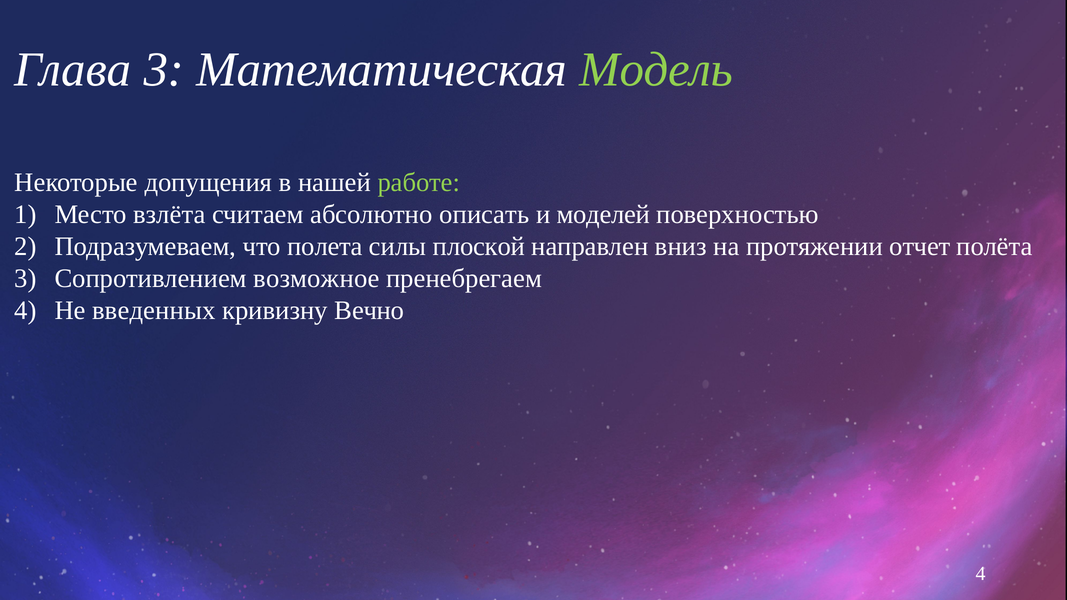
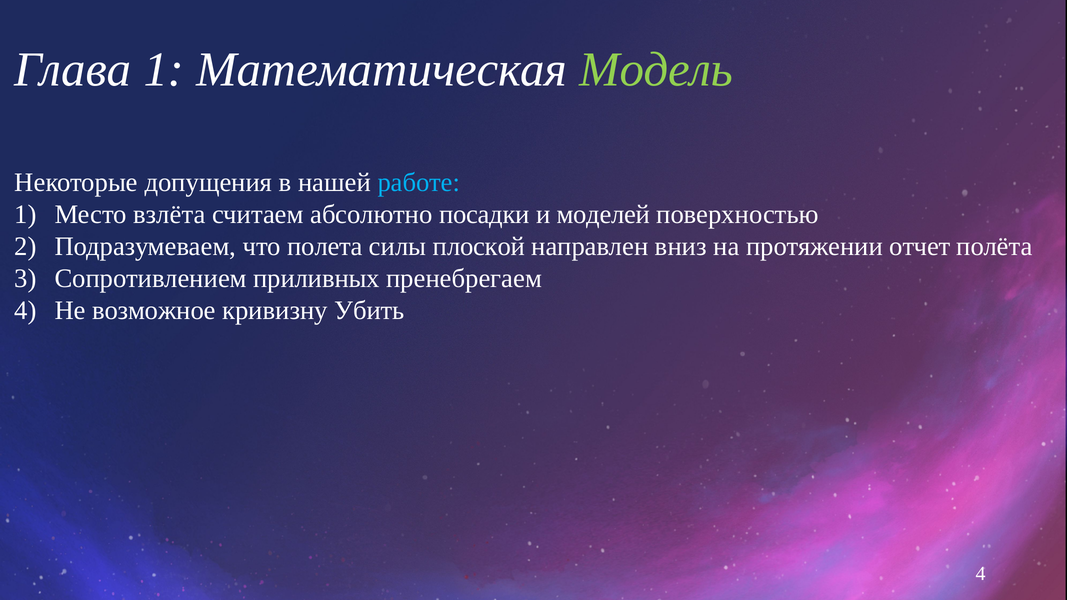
Глава 3: 3 -> 1 (164, 70)
работе colour: light green -> light blue (419, 183)
описать: описать -> посадки (484, 215)
возможное: возможное -> приливных (317, 279)
введенных: введенных -> возможное (154, 311)
Вечно: Вечно -> Убить (369, 311)
